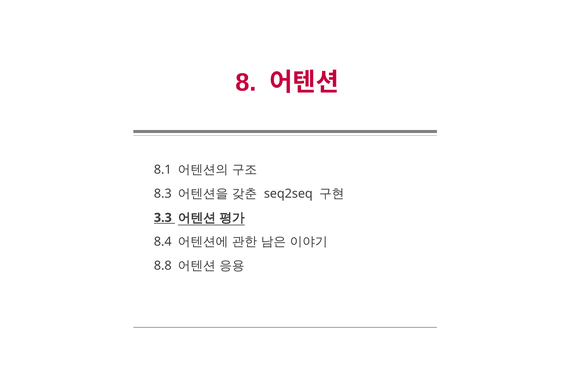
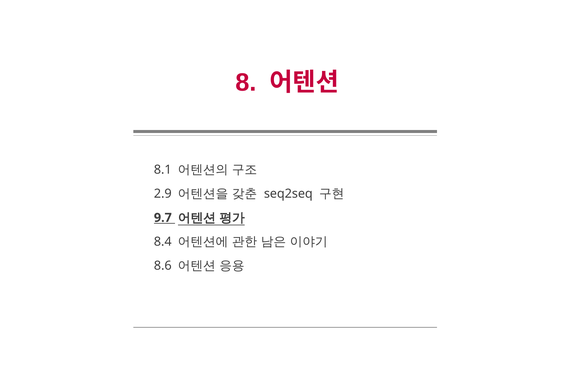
8.3: 8.3 -> 2.9 (163, 194)
3.3: 3.3 -> 9.7 (163, 218)
8.8: 8.8 -> 8.6 (163, 266)
